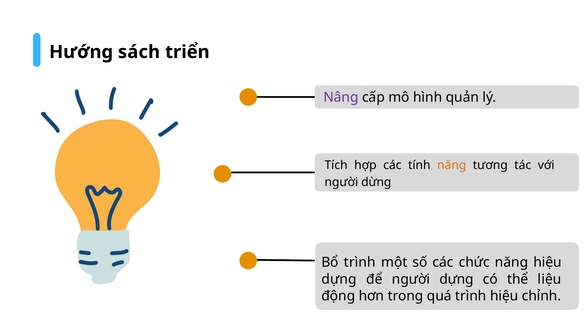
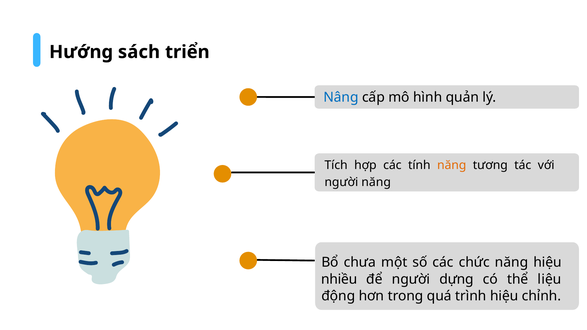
Nâng colour: purple -> blue (341, 97)
người dừng: dừng -> năng (376, 182)
Bổ trình: trình -> chưa (360, 262)
dựng: dựng -> nhiều (339, 279)
